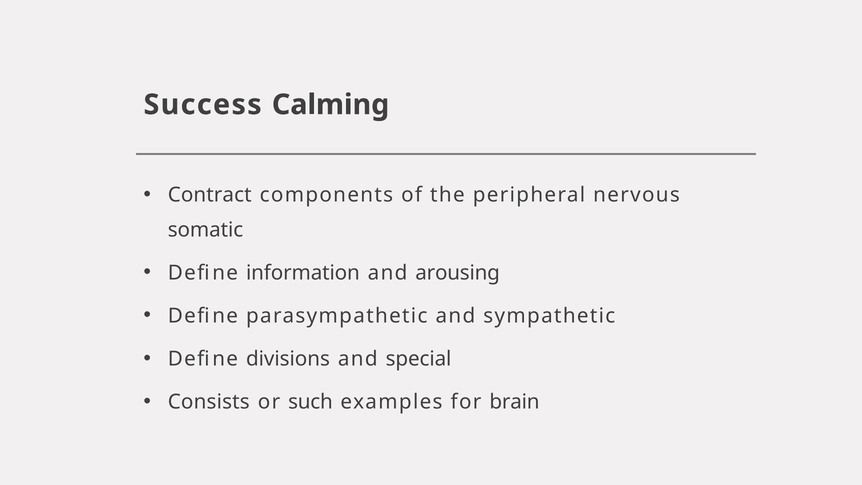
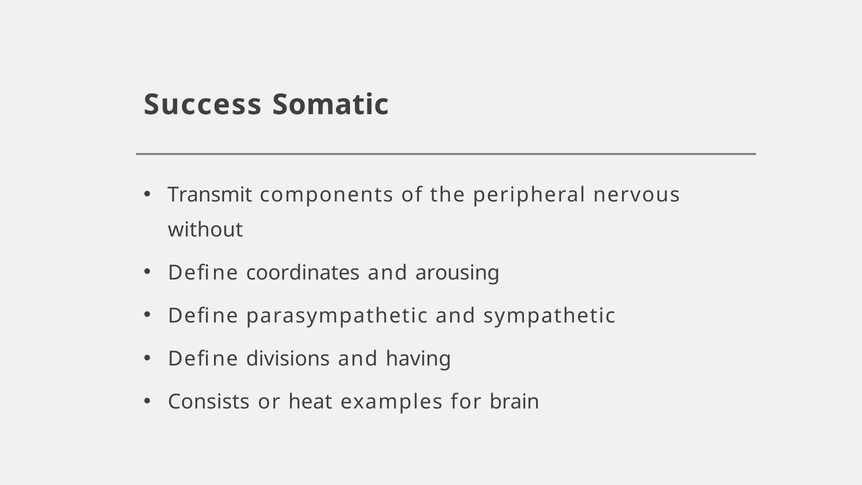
Calming: Calming -> Somatic (330, 105)
Contract: Contract -> Transmit (210, 195)
somatic: somatic -> without (205, 230)
information: information -> coordinates (303, 273)
special: special -> having (419, 359)
such: such -> heat (310, 402)
